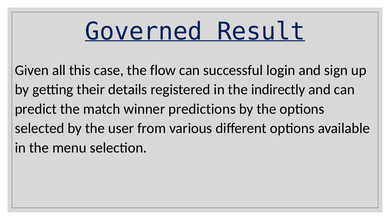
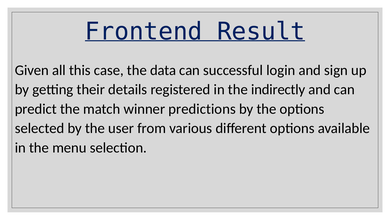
Governed: Governed -> Frontend (144, 32)
flow: flow -> data (163, 70)
